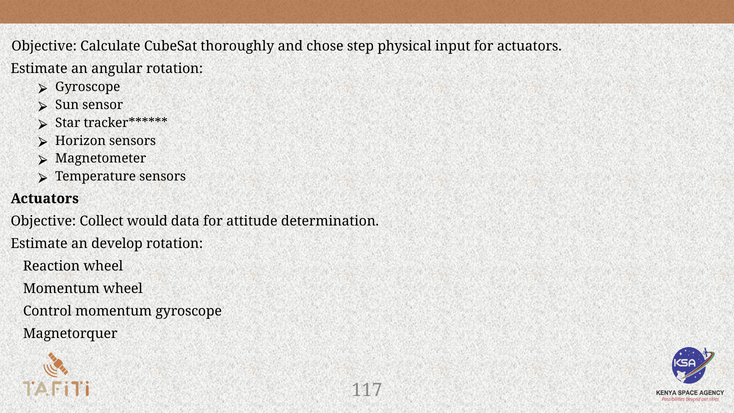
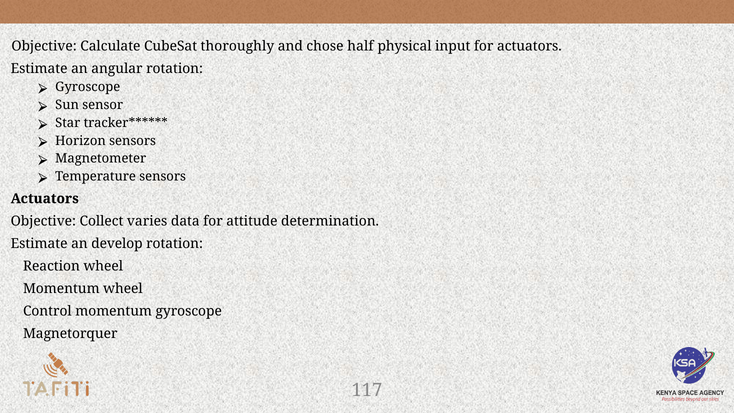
step: step -> half (360, 46)
would: would -> varies (147, 221)
